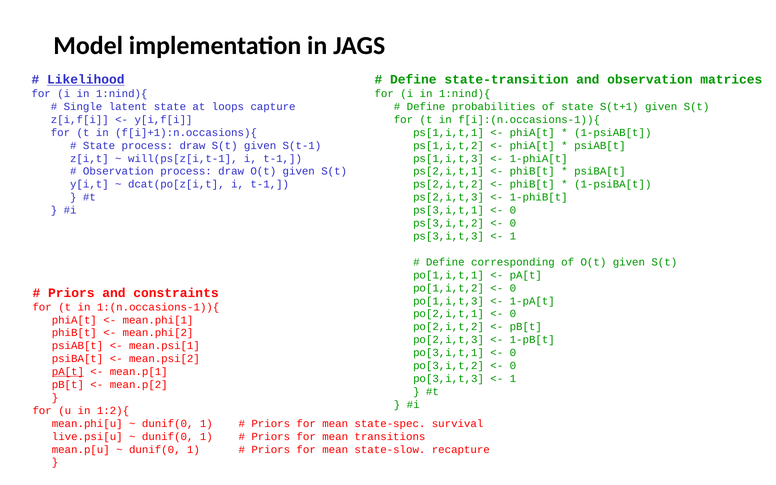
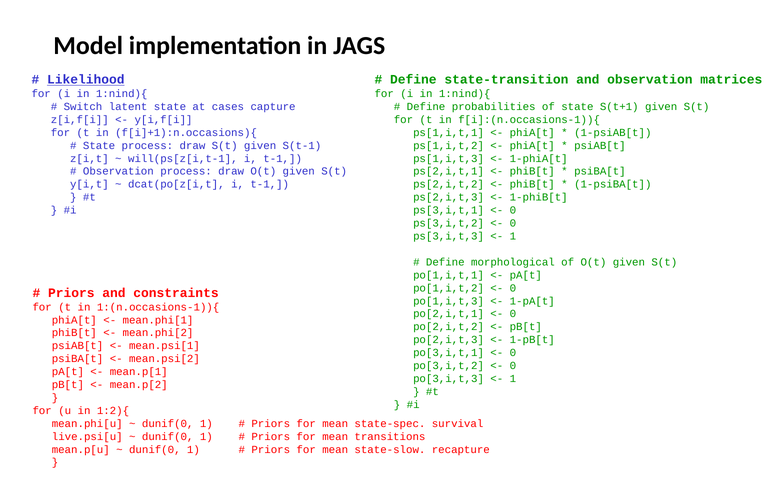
Single: Single -> Switch (83, 107)
loops: loops -> cases (228, 107)
corresponding: corresponding -> morphological (513, 262)
pA[t underline: present -> none (68, 372)
